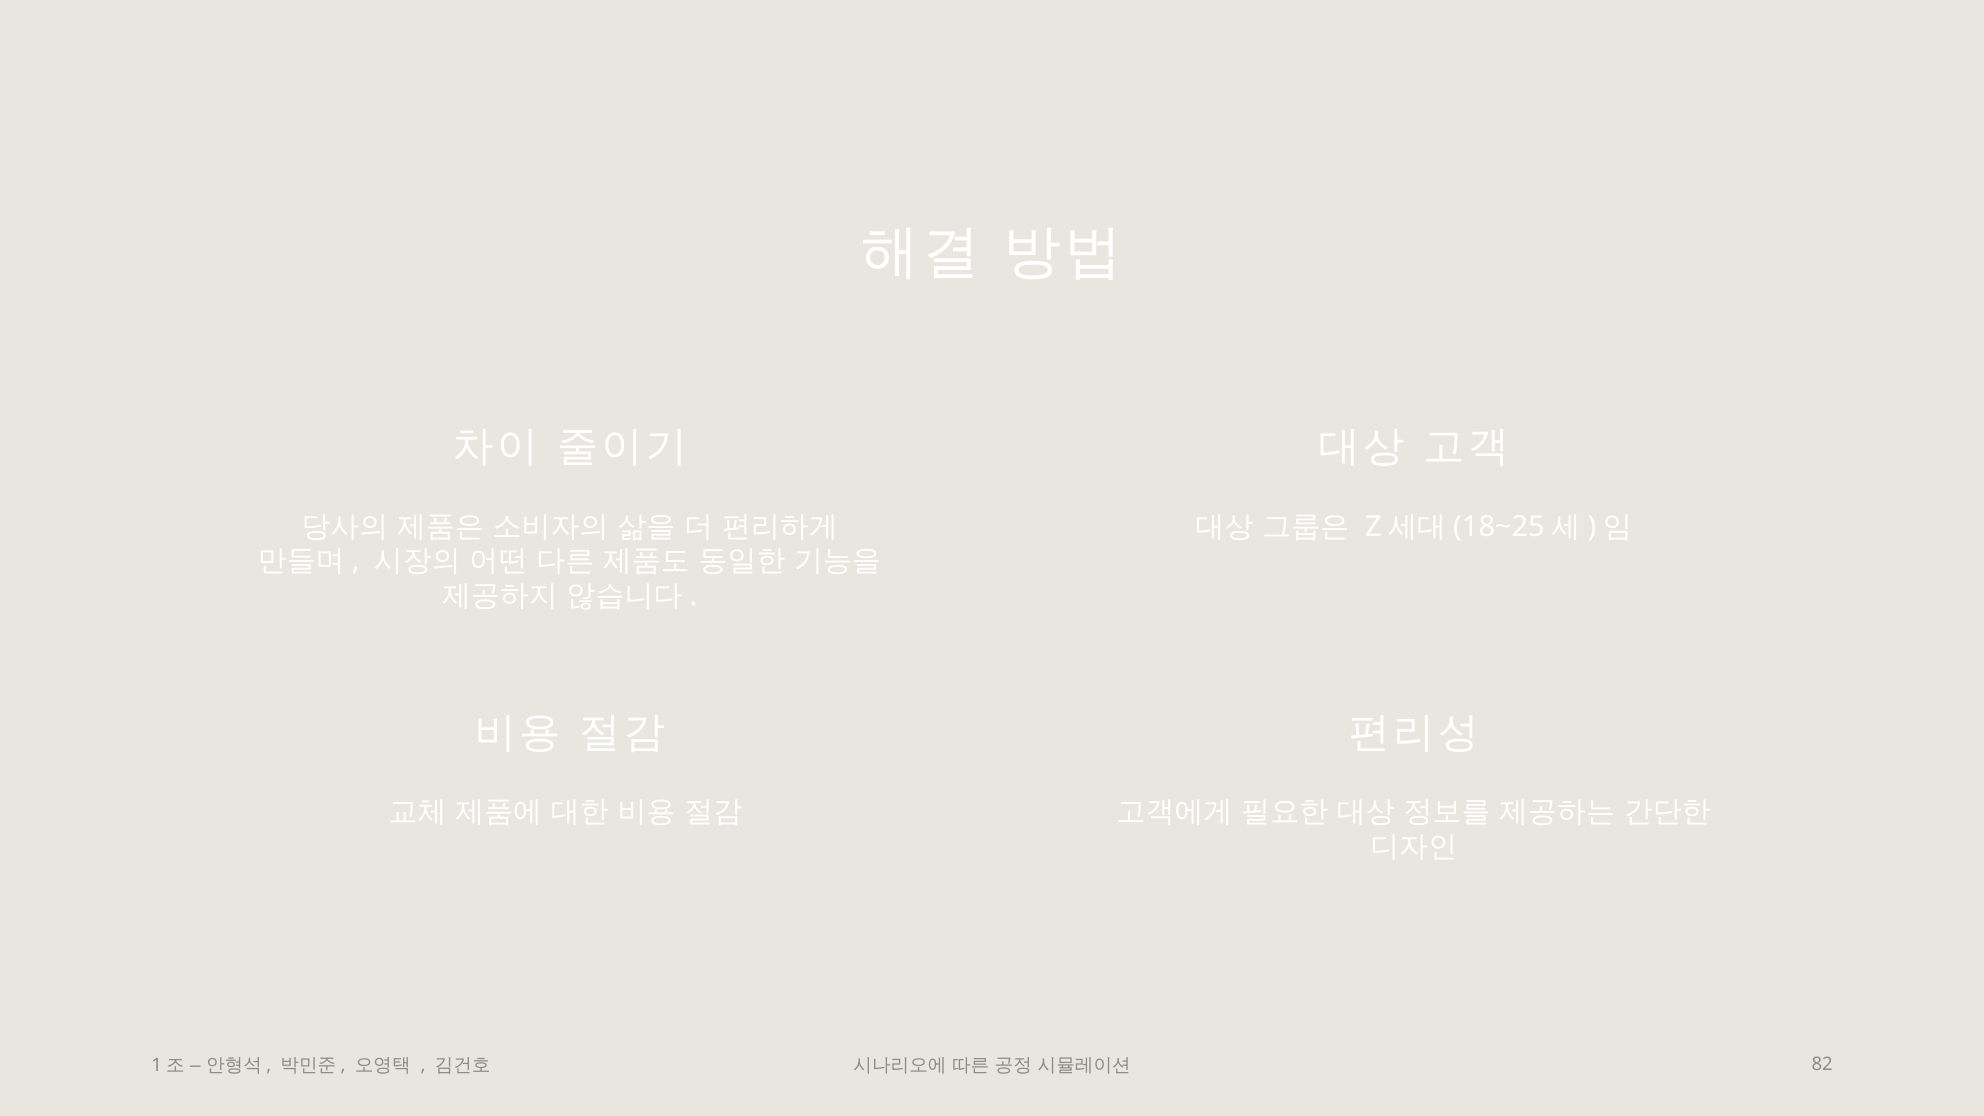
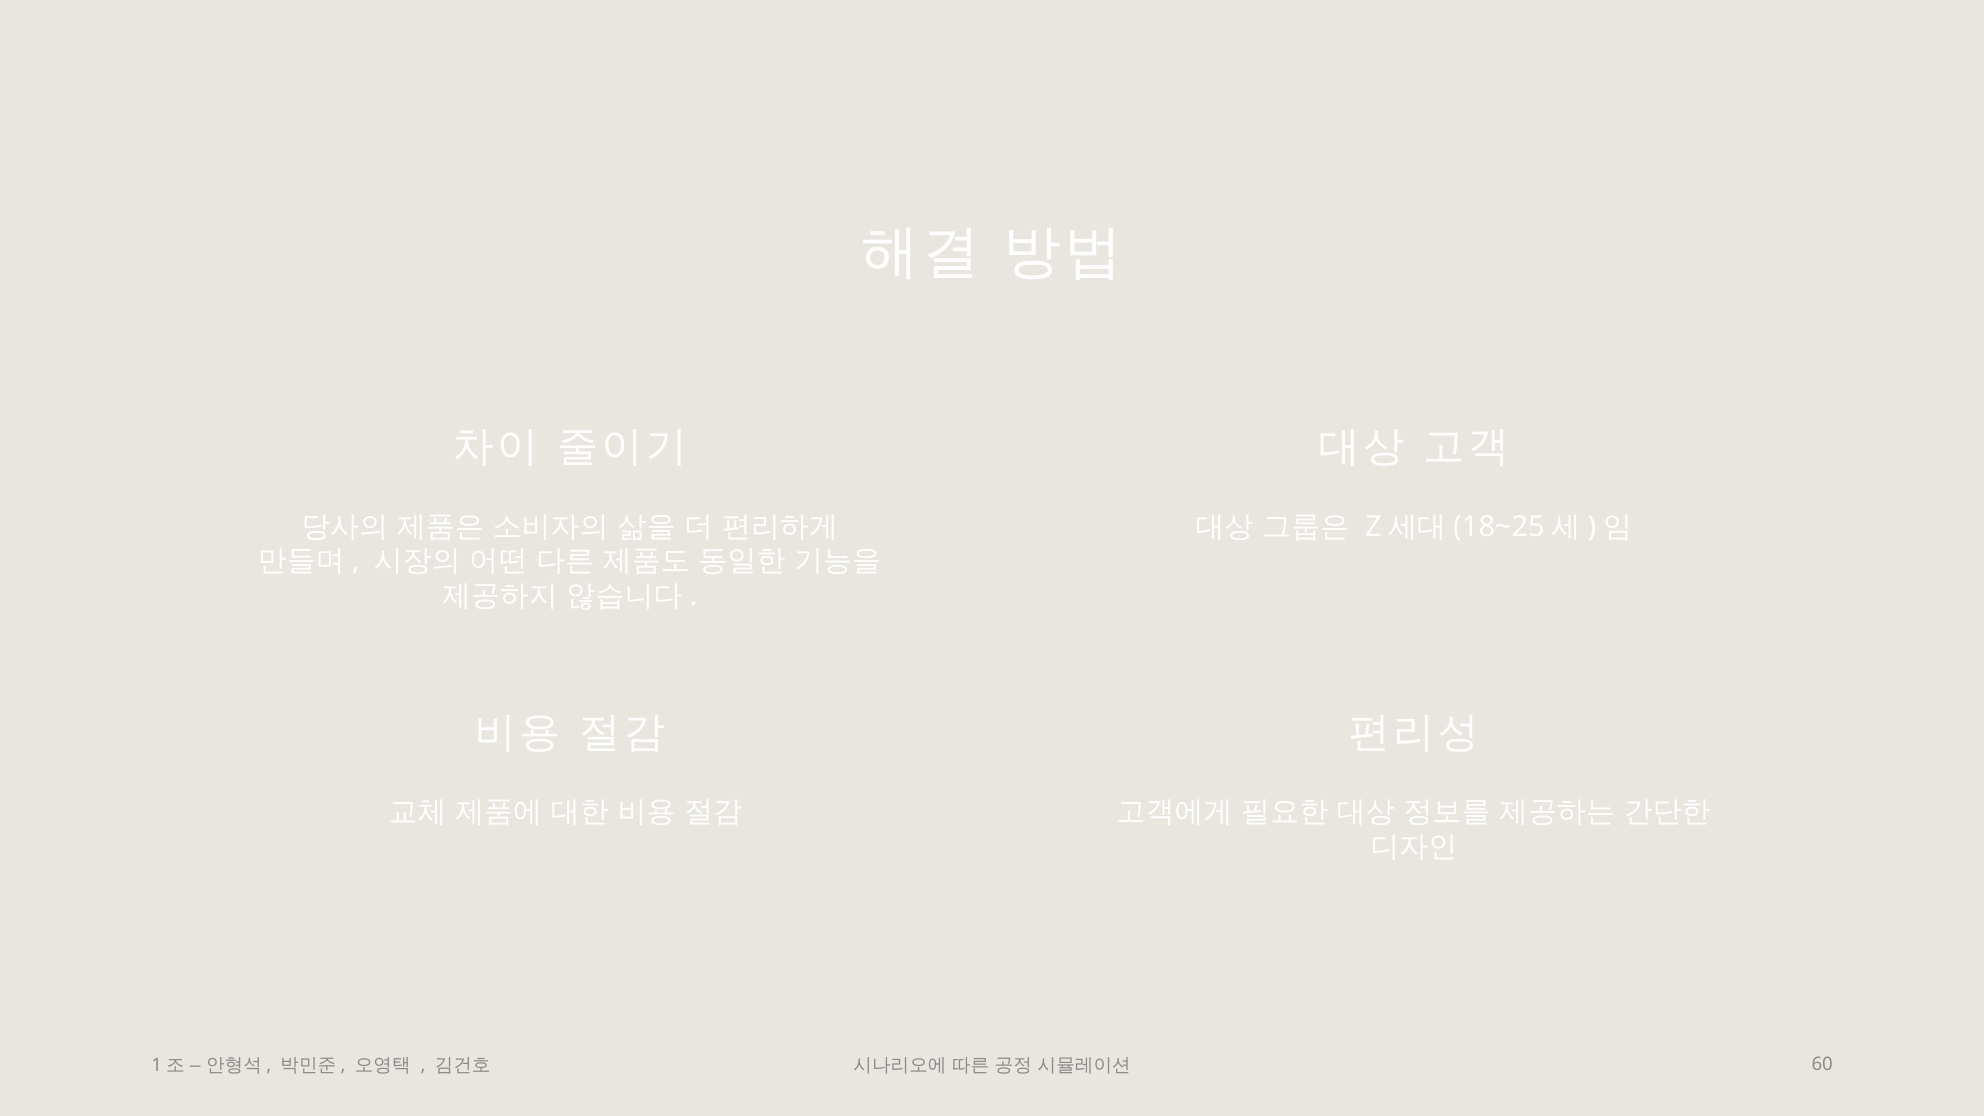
82: 82 -> 60 (1822, 1064)
